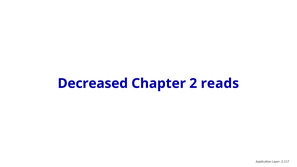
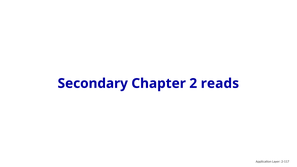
Decreased: Decreased -> Secondary (93, 83)
